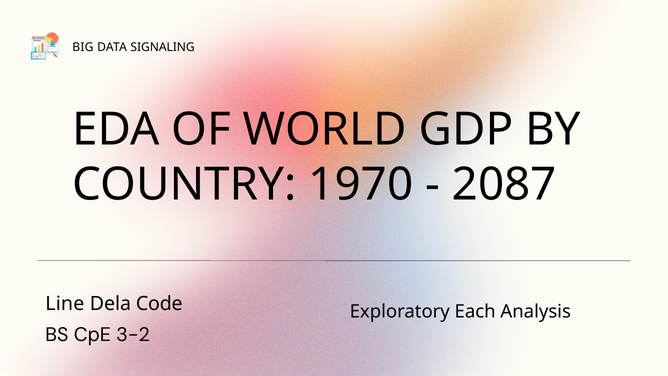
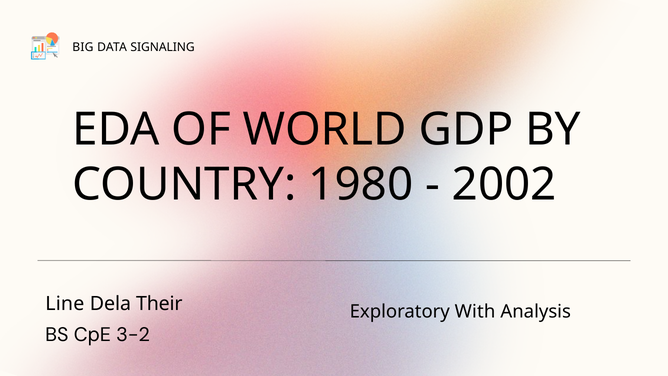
1970: 1970 -> 1980 (361, 184)
2087: 2087 -> 2002 (504, 184)
Code: Code -> Their (159, 304)
Each: Each -> With (475, 312)
